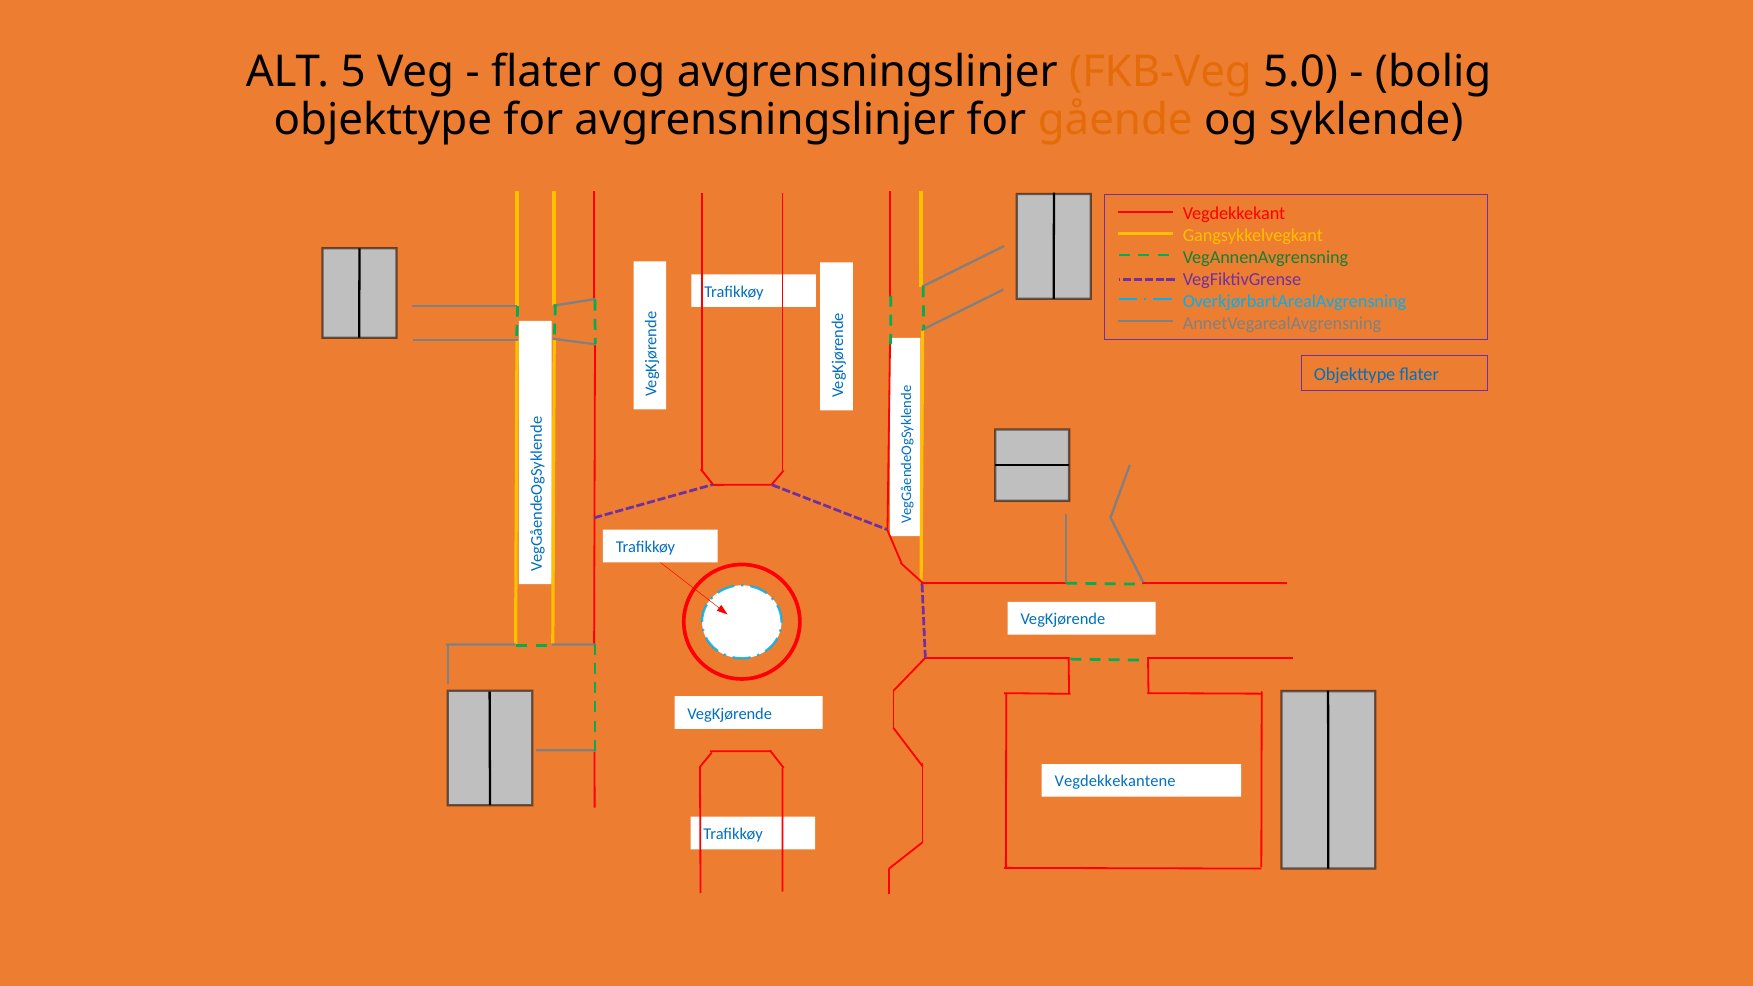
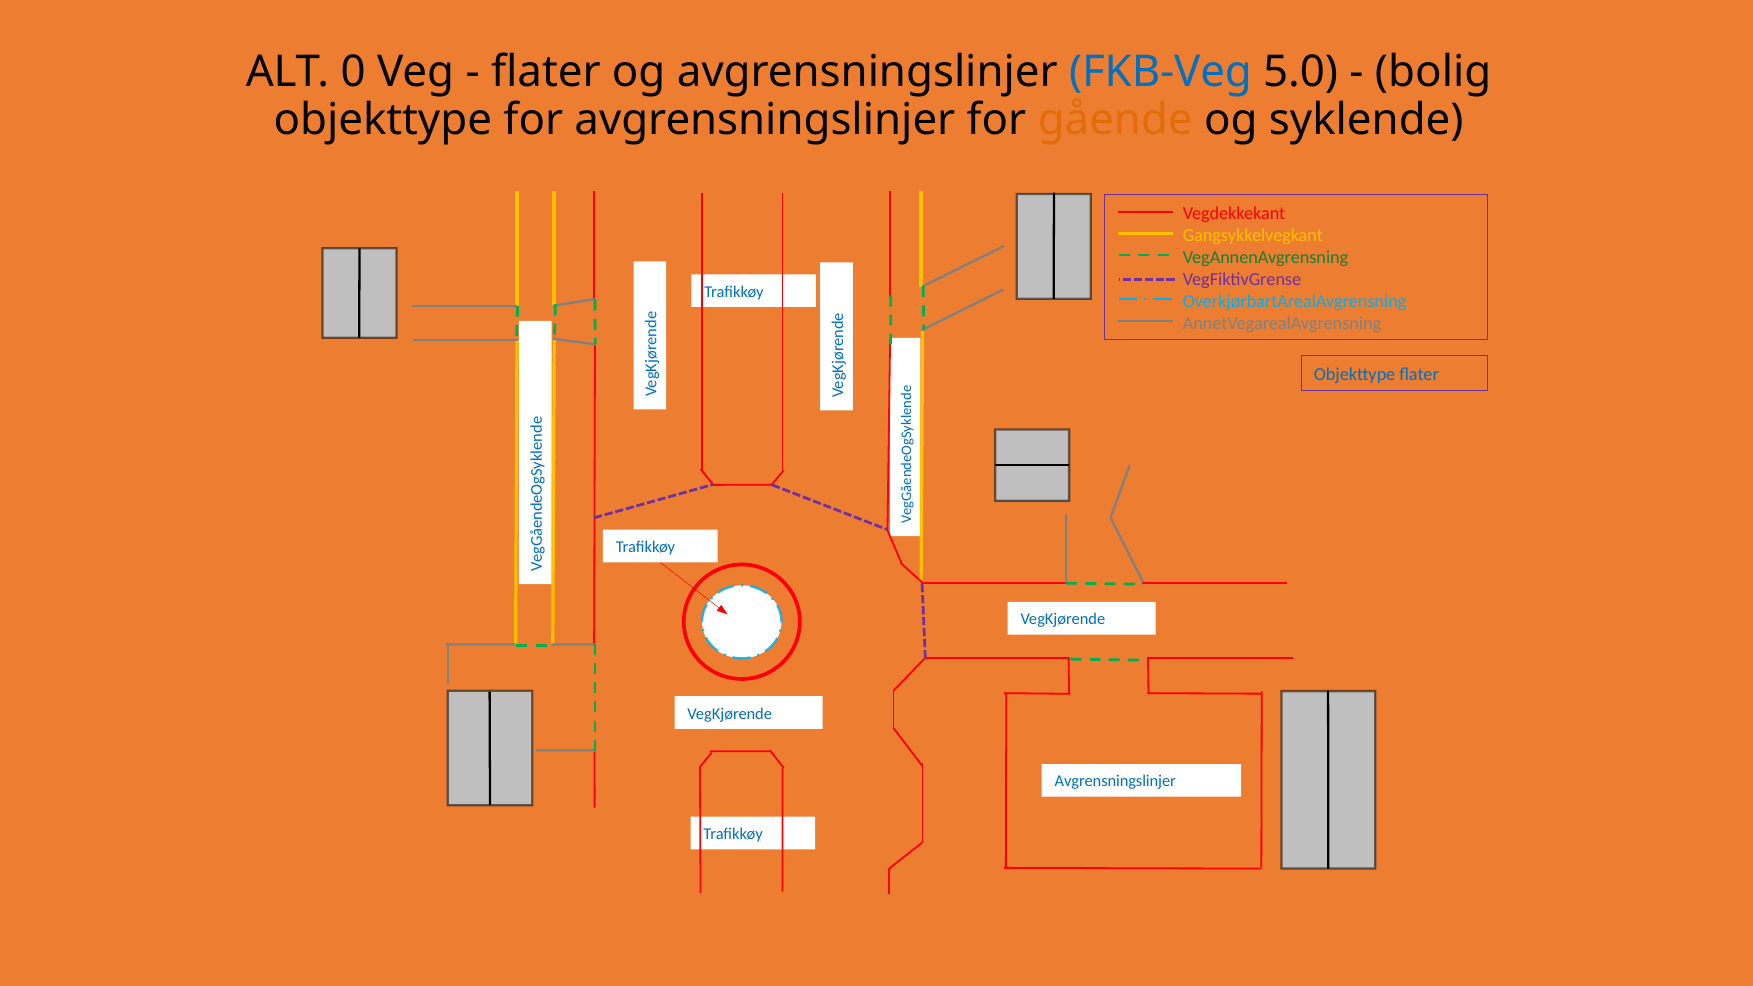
5: 5 -> 0 (353, 72)
FKB-Veg colour: orange -> blue (1160, 72)
Vegdekkekantene: Vegdekkekantene -> Avgrensningslinjer (1115, 782)
